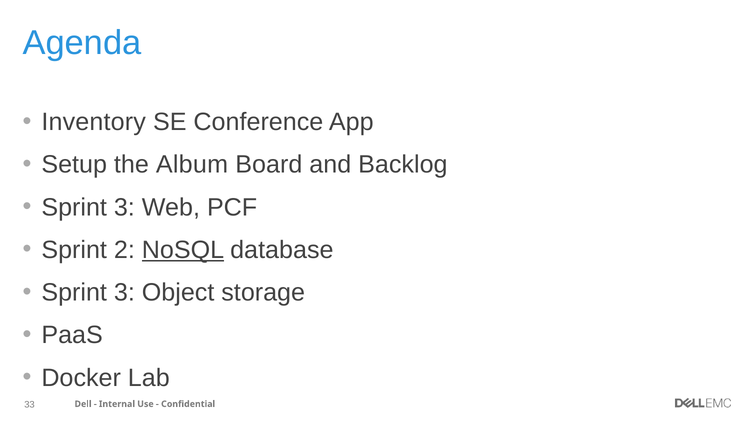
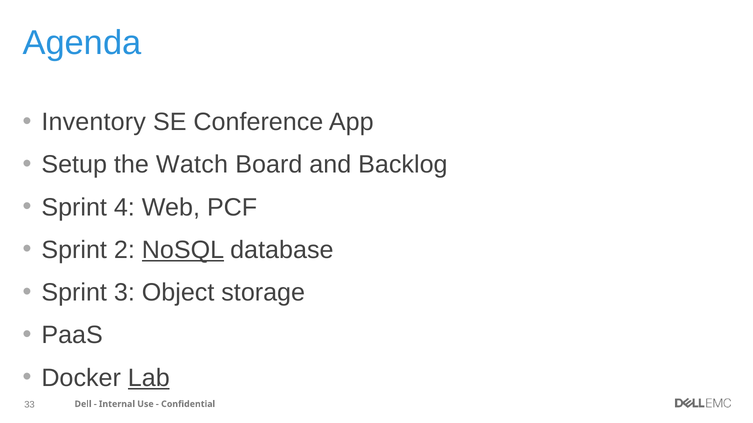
Album: Album -> Watch (192, 165)
3: 3 -> 4 (124, 208)
Lab underline: none -> present (149, 378)
